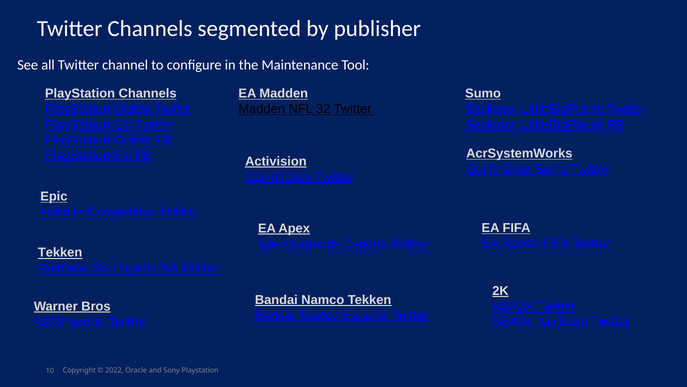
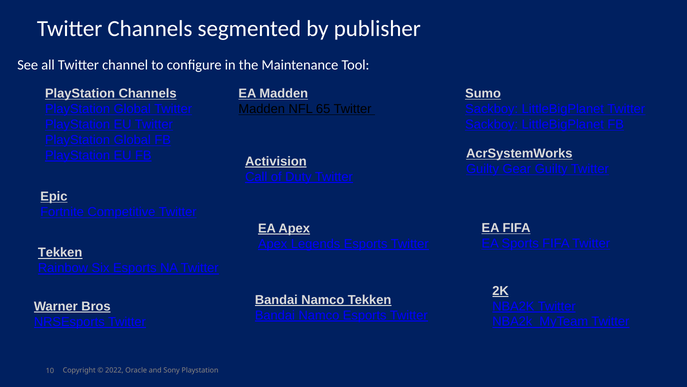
32: 32 -> 65 (323, 109)
Gear Sumo: Sumo -> Guilty (551, 169)
